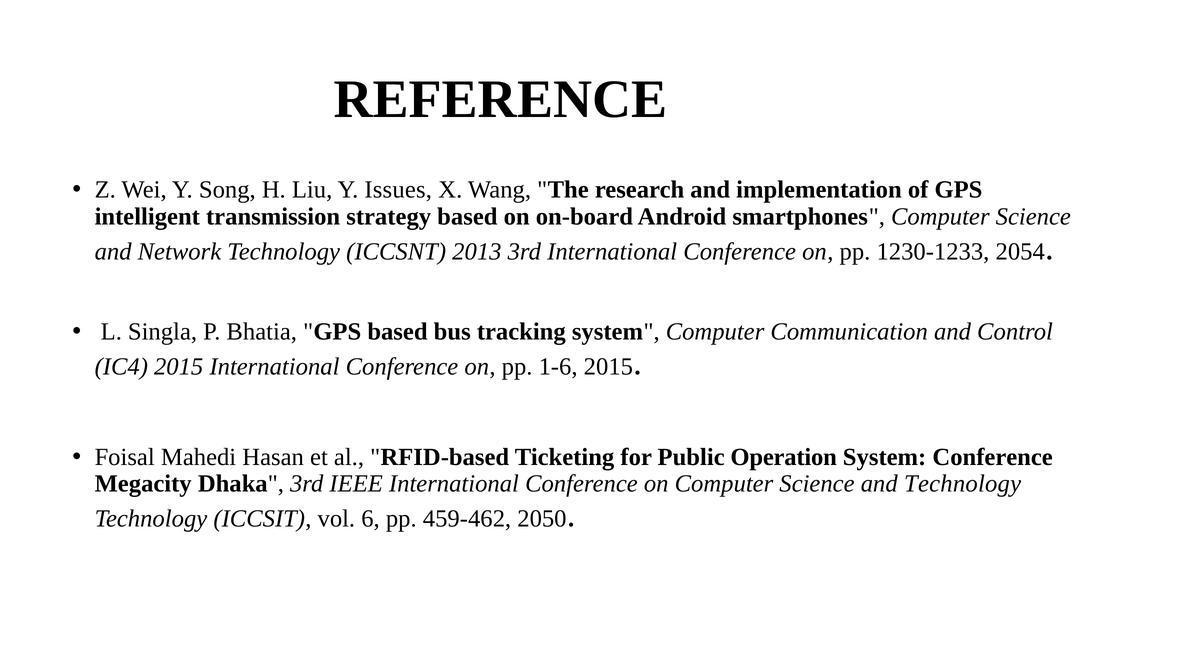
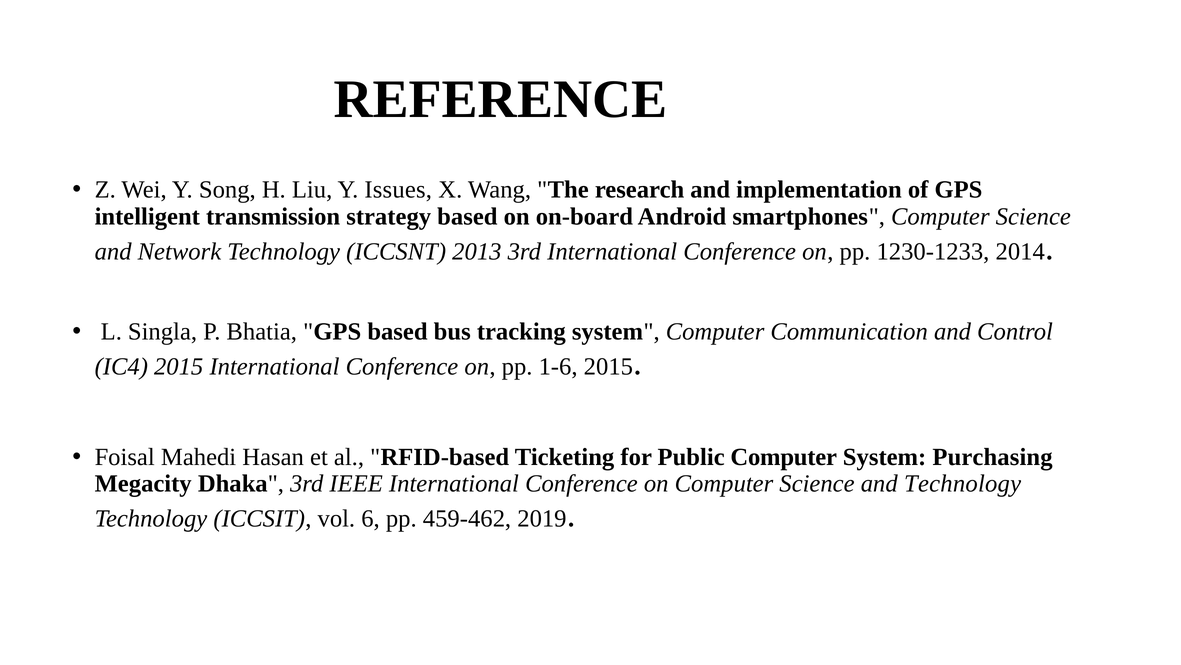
2054: 2054 -> 2014 (1020, 251)
Public Operation: Operation -> Computer (784, 457)
System Conference: Conference -> Purchasing (993, 457)
2050: 2050 -> 2019 (542, 518)
